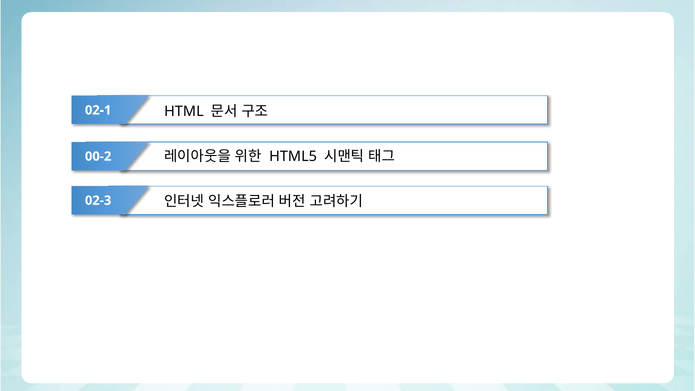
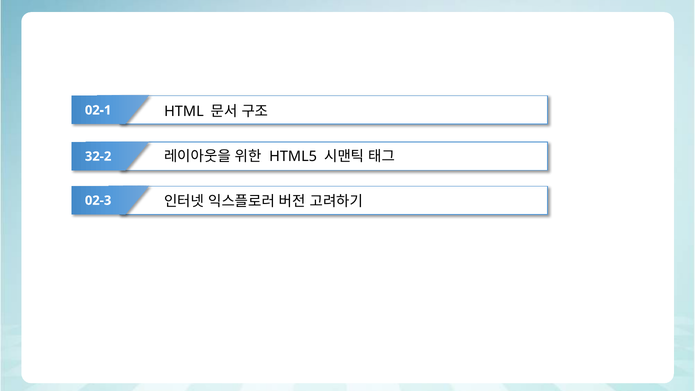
00-2: 00-2 -> 32-2 (98, 156)
